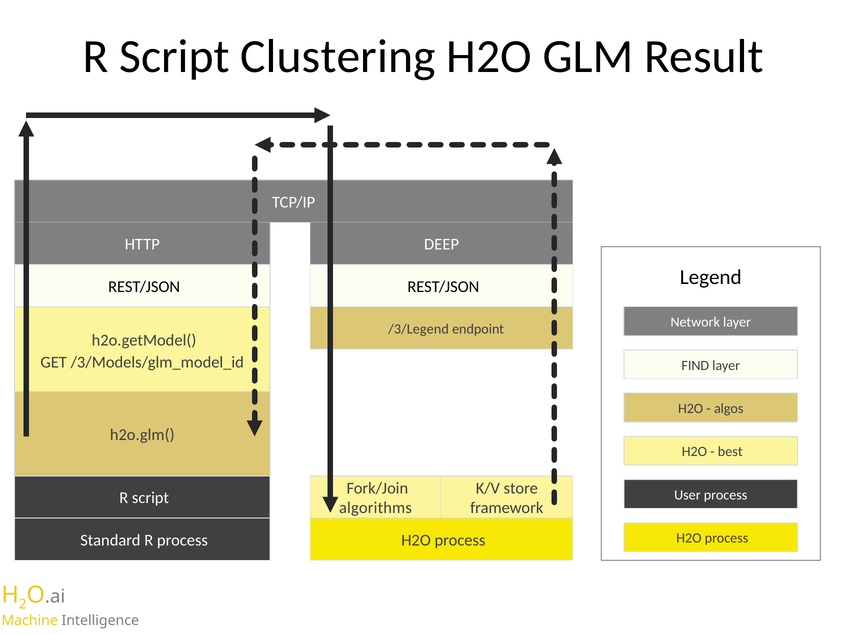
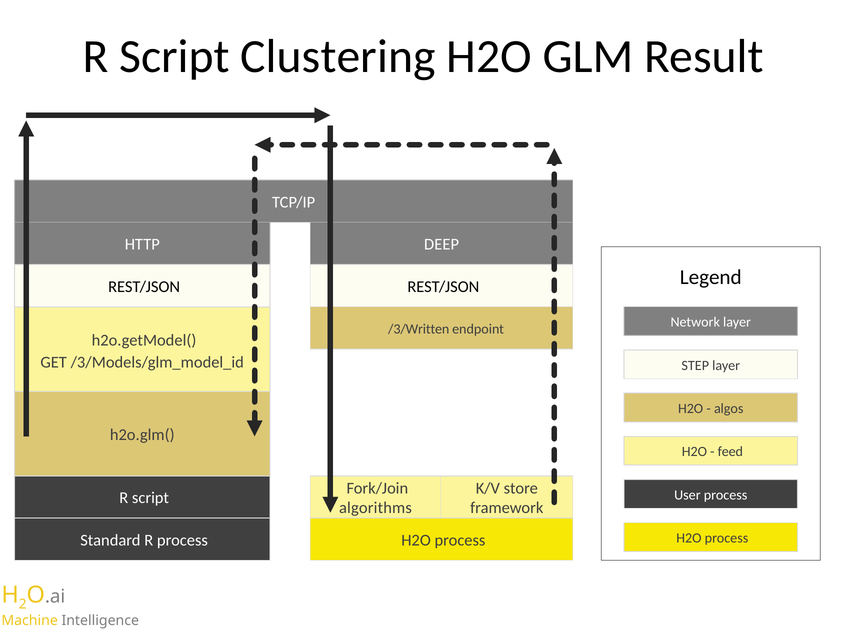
/3/Legend: /3/Legend -> /3/Written (419, 329)
FIND: FIND -> STEP (695, 366)
best: best -> feed (730, 452)
